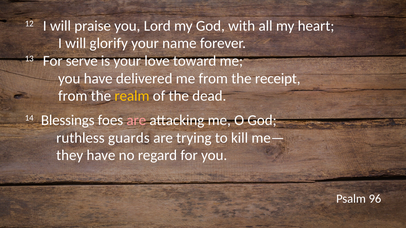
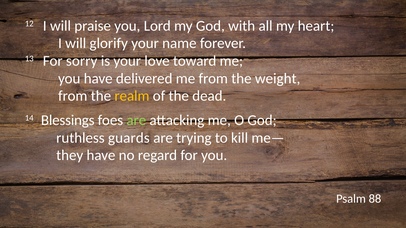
serve: serve -> sorry (82, 61)
receipt: receipt -> weight (278, 79)
are colour: pink -> light green (136, 120)
96: 96 -> 88 (375, 199)
